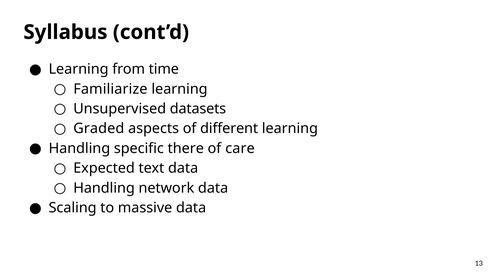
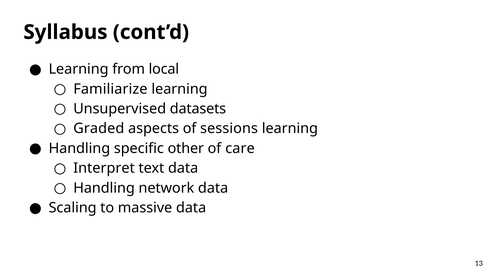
time: time -> local (164, 69)
different: different -> sessions (229, 129)
there: there -> other (186, 149)
Expected: Expected -> Interpret (104, 168)
